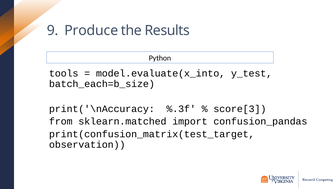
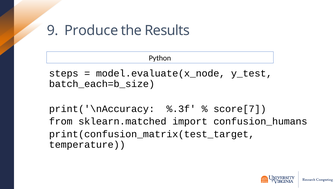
tools: tools -> steps (64, 73)
model.evaluate(x_into: model.evaluate(x_into -> model.evaluate(x_node (161, 73)
score[3: score[3 -> score[7 (240, 109)
confusion_pandas: confusion_pandas -> confusion_humans (260, 122)
observation: observation -> temperature (87, 145)
